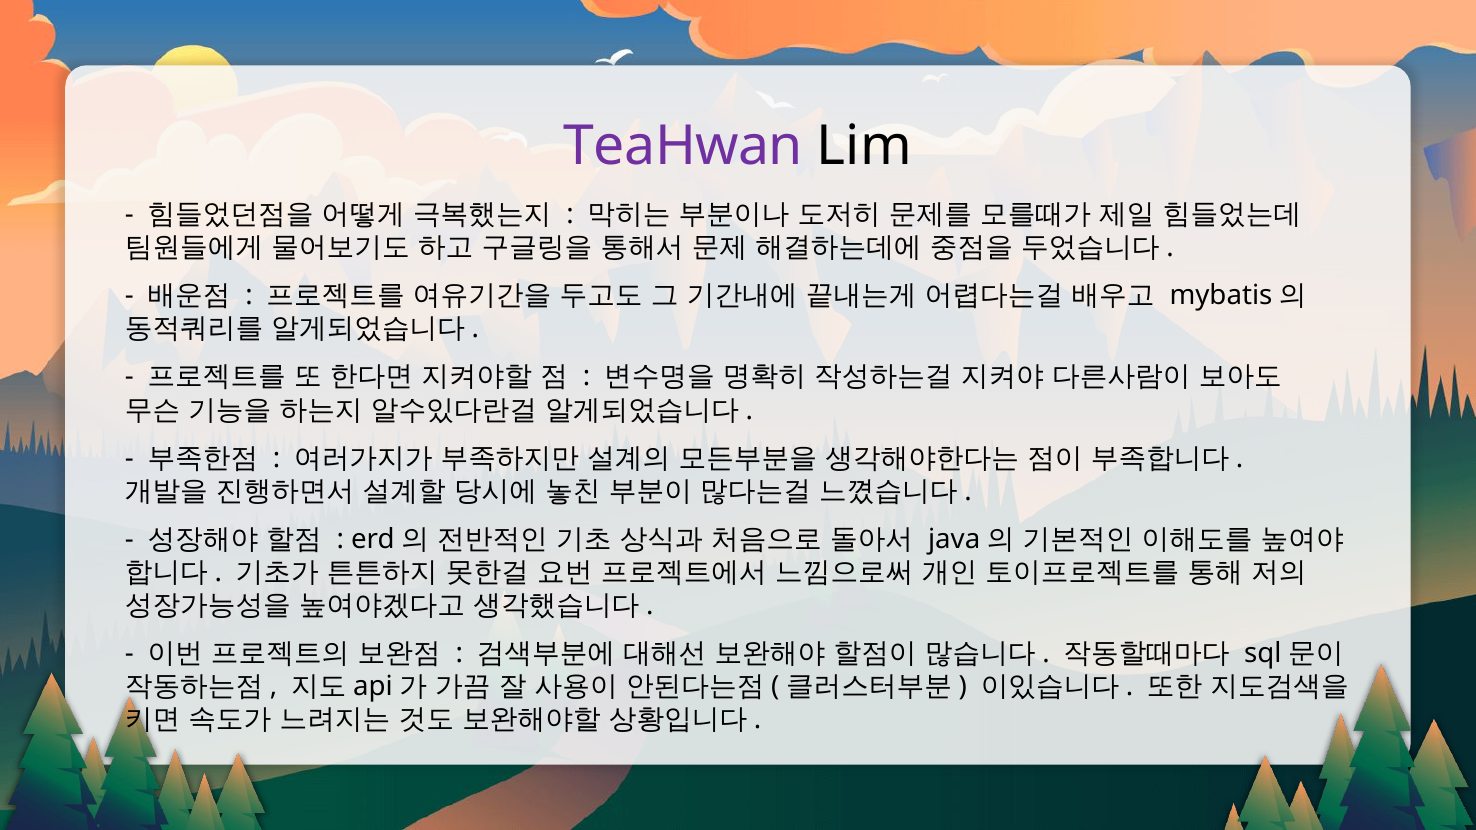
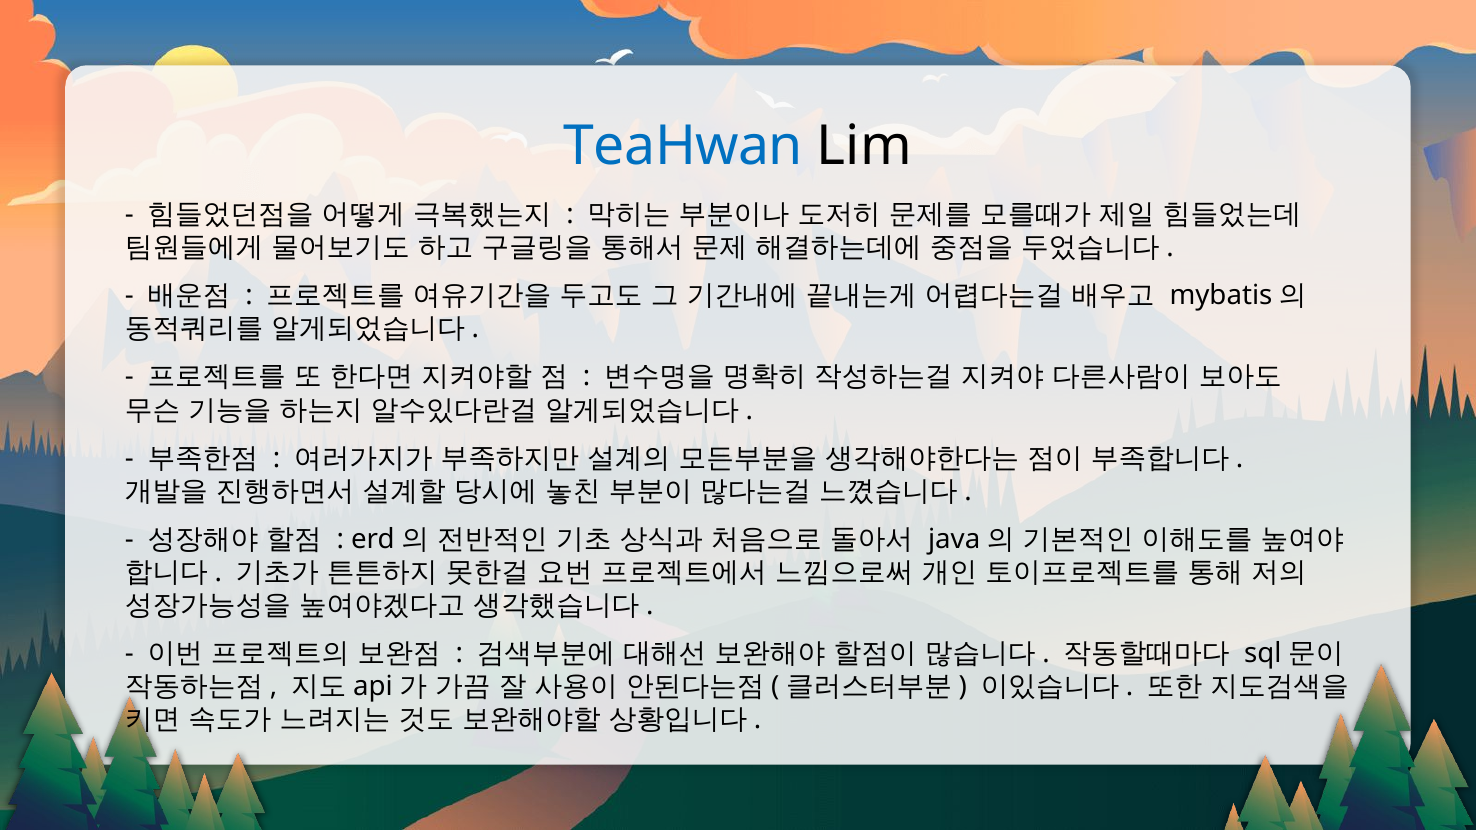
TeaHwan colour: purple -> blue (683, 146)
